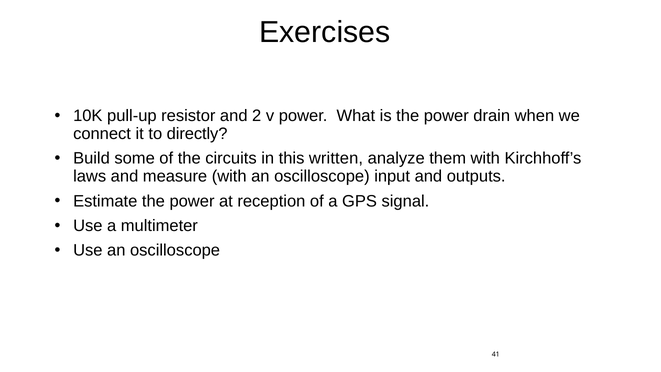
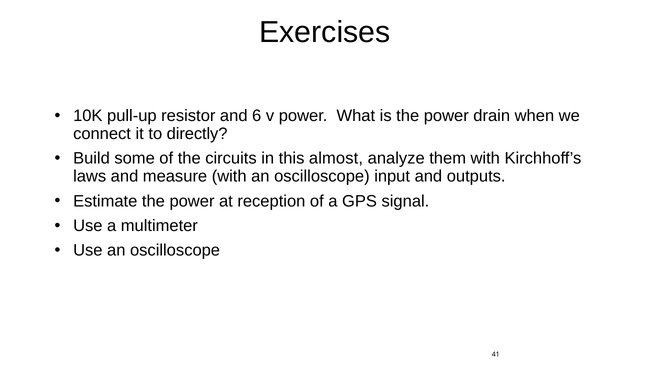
2: 2 -> 6 (257, 116)
written: written -> almost (336, 158)
